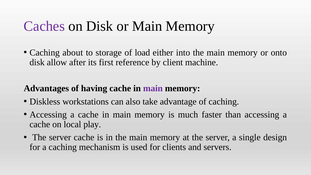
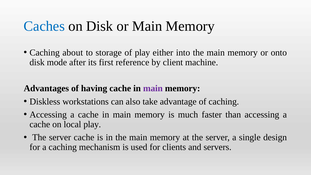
Caches colour: purple -> blue (44, 26)
of load: load -> play (142, 53)
allow: allow -> mode (57, 62)
